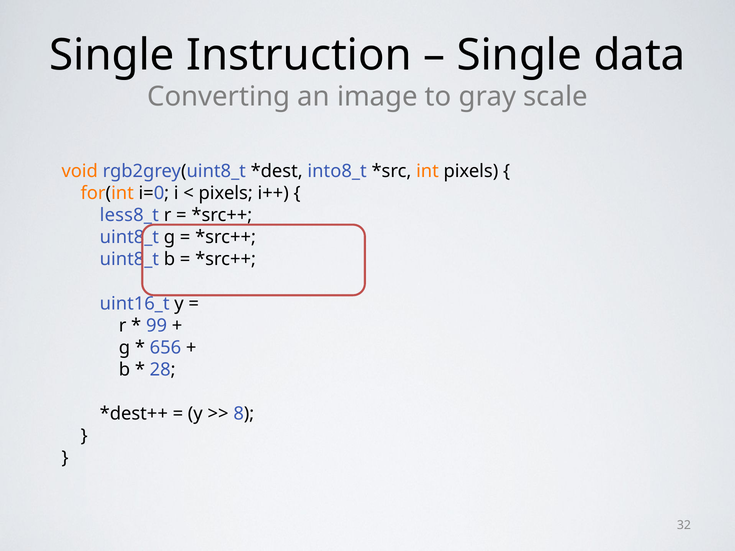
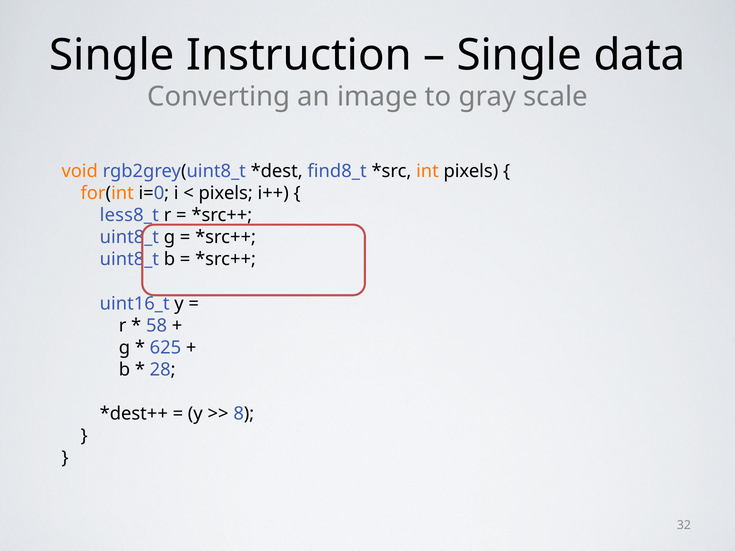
into8_t: into8_t -> find8_t (337, 171)
99: 99 -> 58 (157, 326)
656: 656 -> 625 (165, 348)
